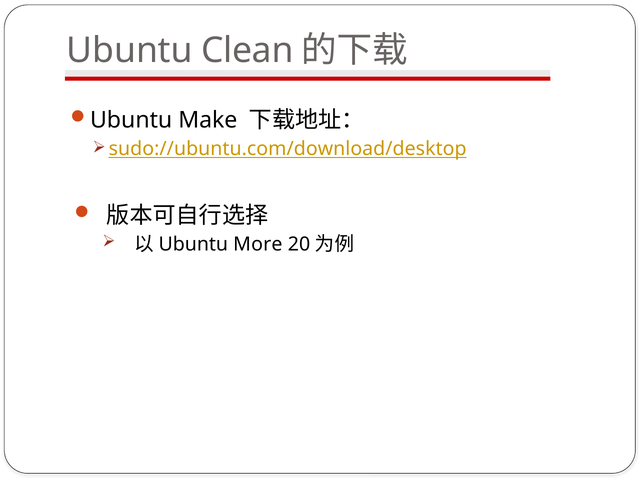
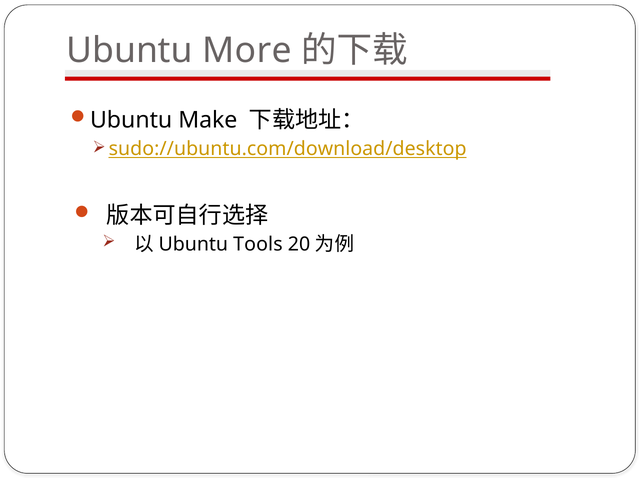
Clean: Clean -> More (247, 51)
More: More -> Tools (258, 244)
